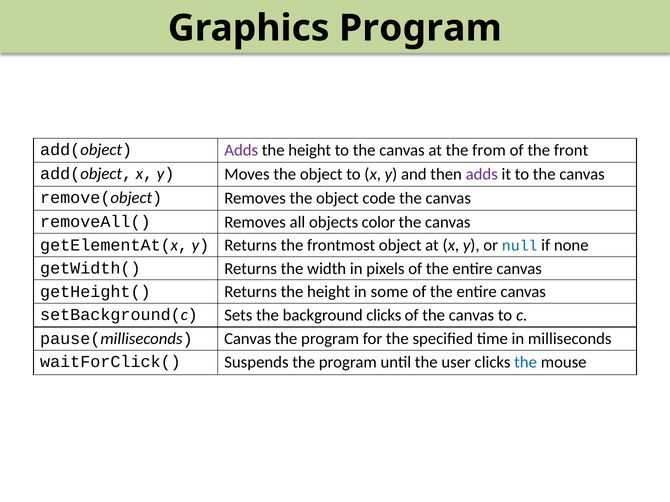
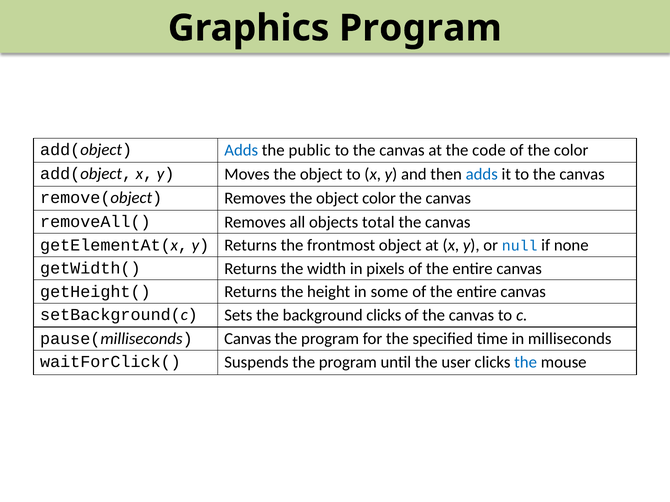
Adds colour: purple -> blue (241, 150)
height: height -> public (310, 150)
from: from -> code (489, 150)
the front: front -> color (571, 150)
adds colour: purple -> blue (482, 174)
object code: code -> color (379, 198)
color: color -> total (378, 222)
